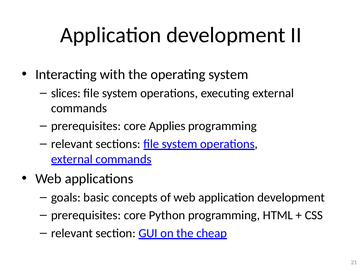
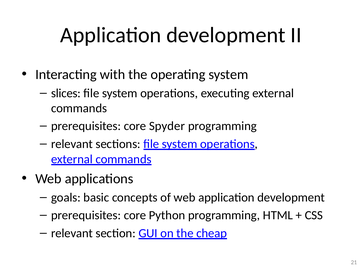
Applies: Applies -> Spyder (167, 126)
